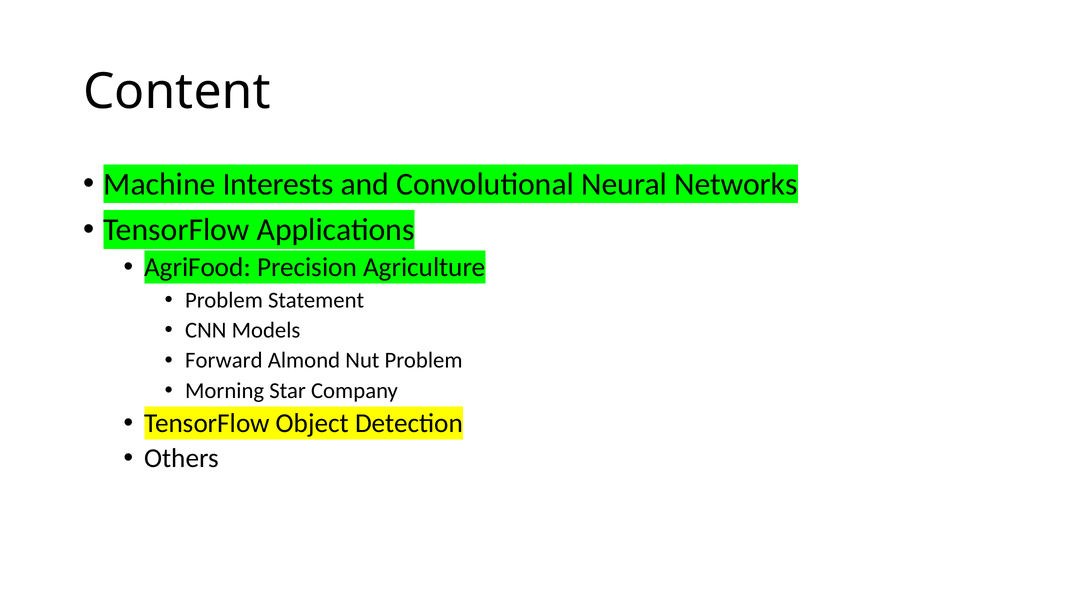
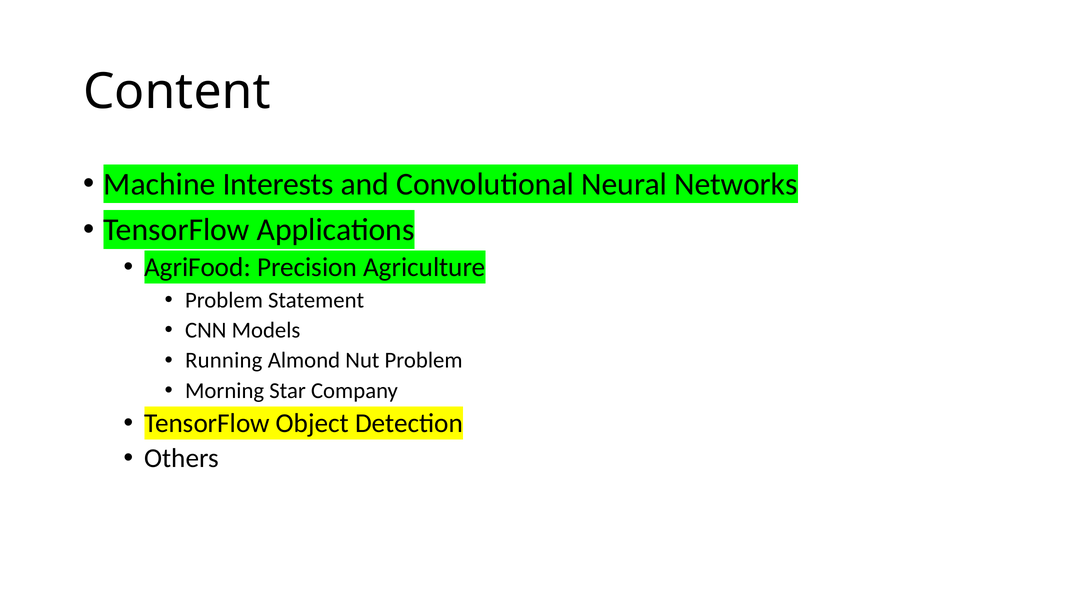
Forward: Forward -> Running (224, 360)
